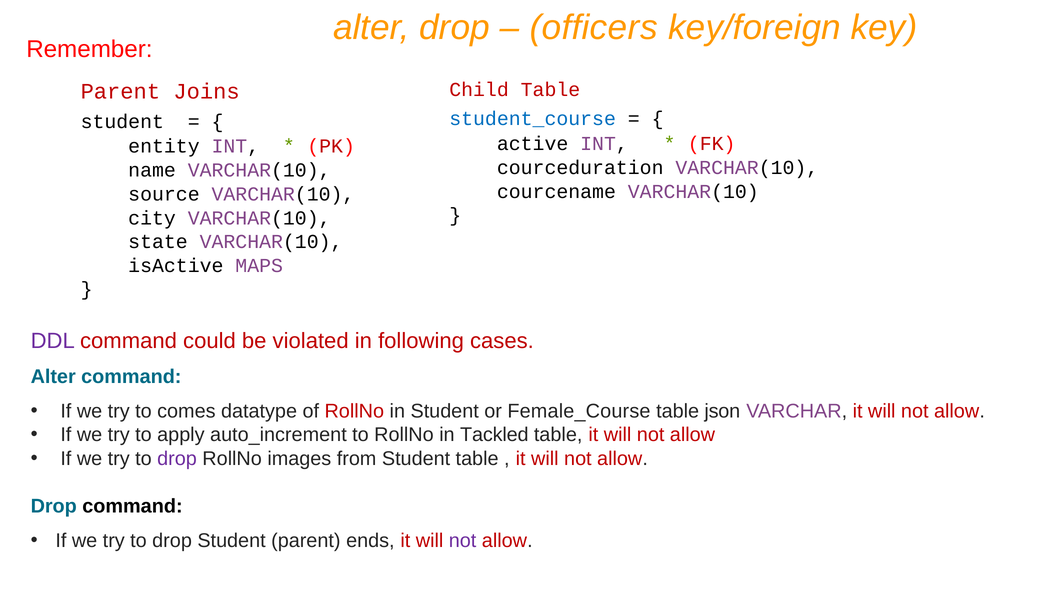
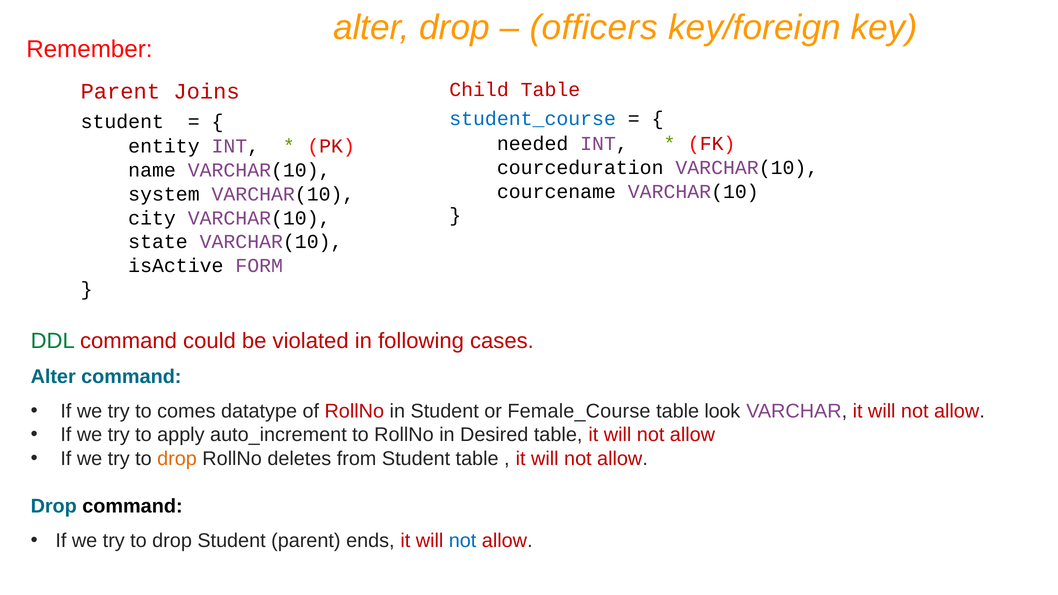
active: active -> needed (533, 144)
source: source -> system (164, 194)
MAPS: MAPS -> FORM (259, 266)
DDL colour: purple -> green (53, 341)
json: json -> look (722, 411)
Tackled: Tackled -> Desired (494, 435)
drop colour: purple -> orange (177, 459)
images: images -> deletes (299, 459)
not colour: purple -> blue (463, 541)
